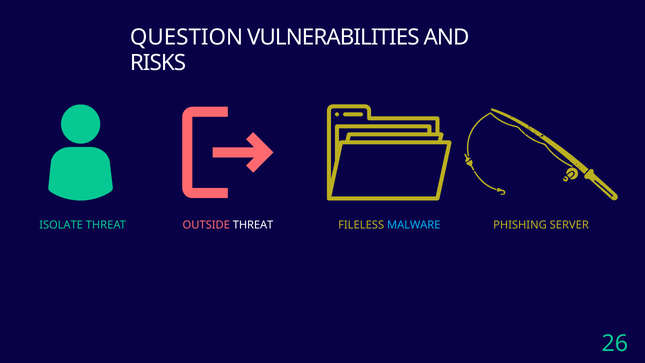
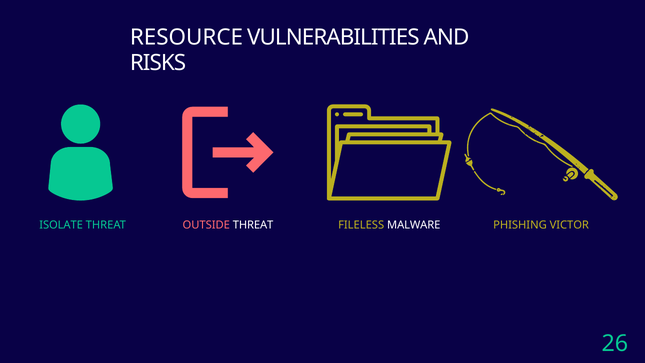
QUESTION: QUESTION -> RESOURCE (186, 37)
MALWARE colour: light blue -> white (414, 225)
SERVER: SERVER -> VICTOR (569, 225)
